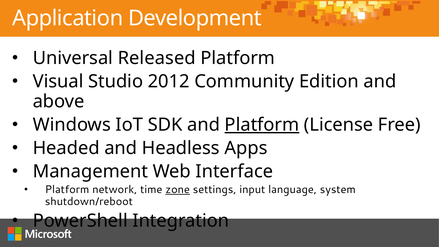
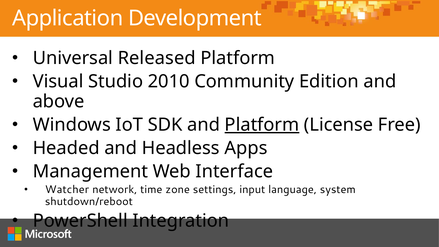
2012: 2012 -> 2010 (169, 82)
Platform: Platform -> Watcher (67, 190)
zone underline: present -> none (178, 190)
